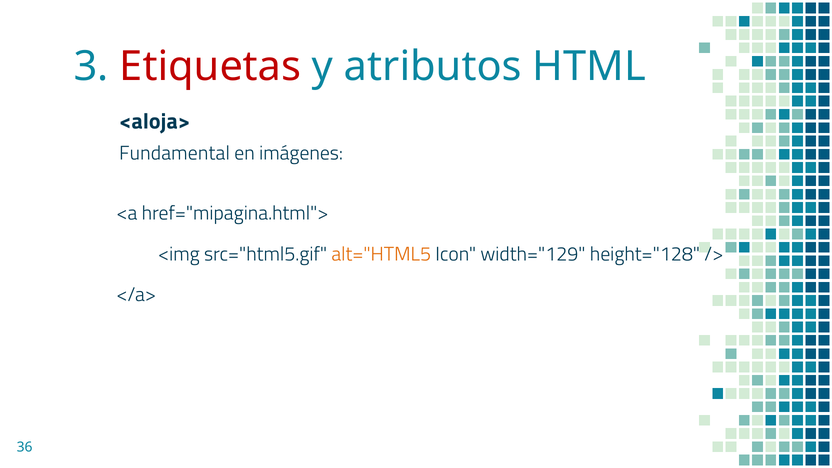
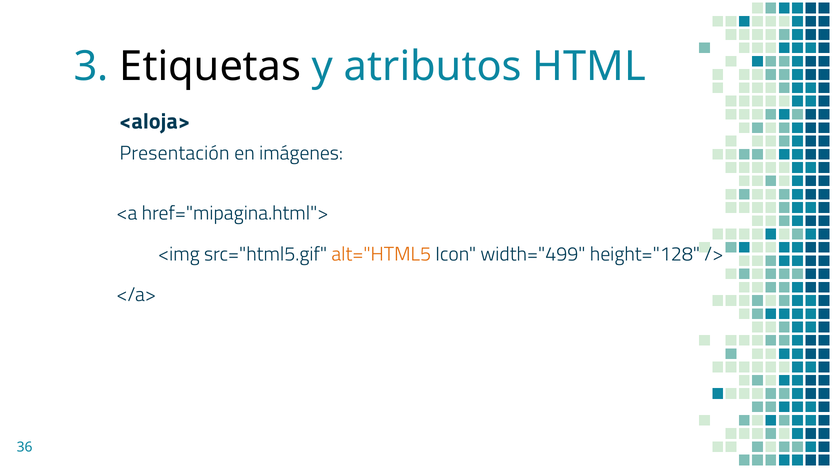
Etiquetas colour: red -> black (210, 66)
Fundamental: Fundamental -> Presentación (175, 153)
width="129: width="129 -> width="499 (533, 254)
